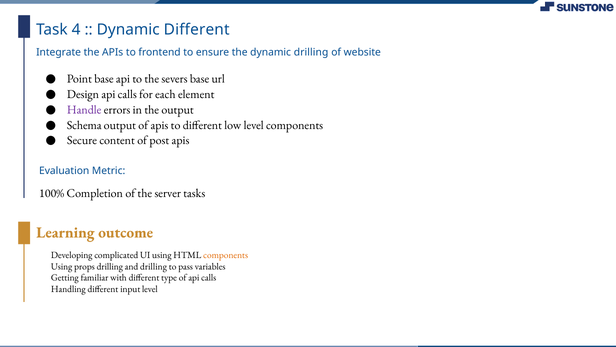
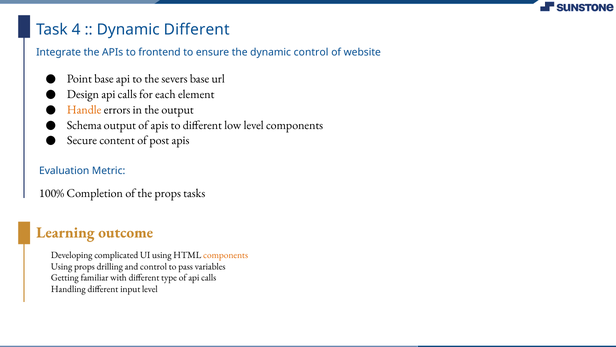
dynamic drilling: drilling -> control (311, 52)
Handle colour: purple -> orange (84, 110)
the server: server -> props (168, 193)
and drilling: drilling -> control (154, 266)
